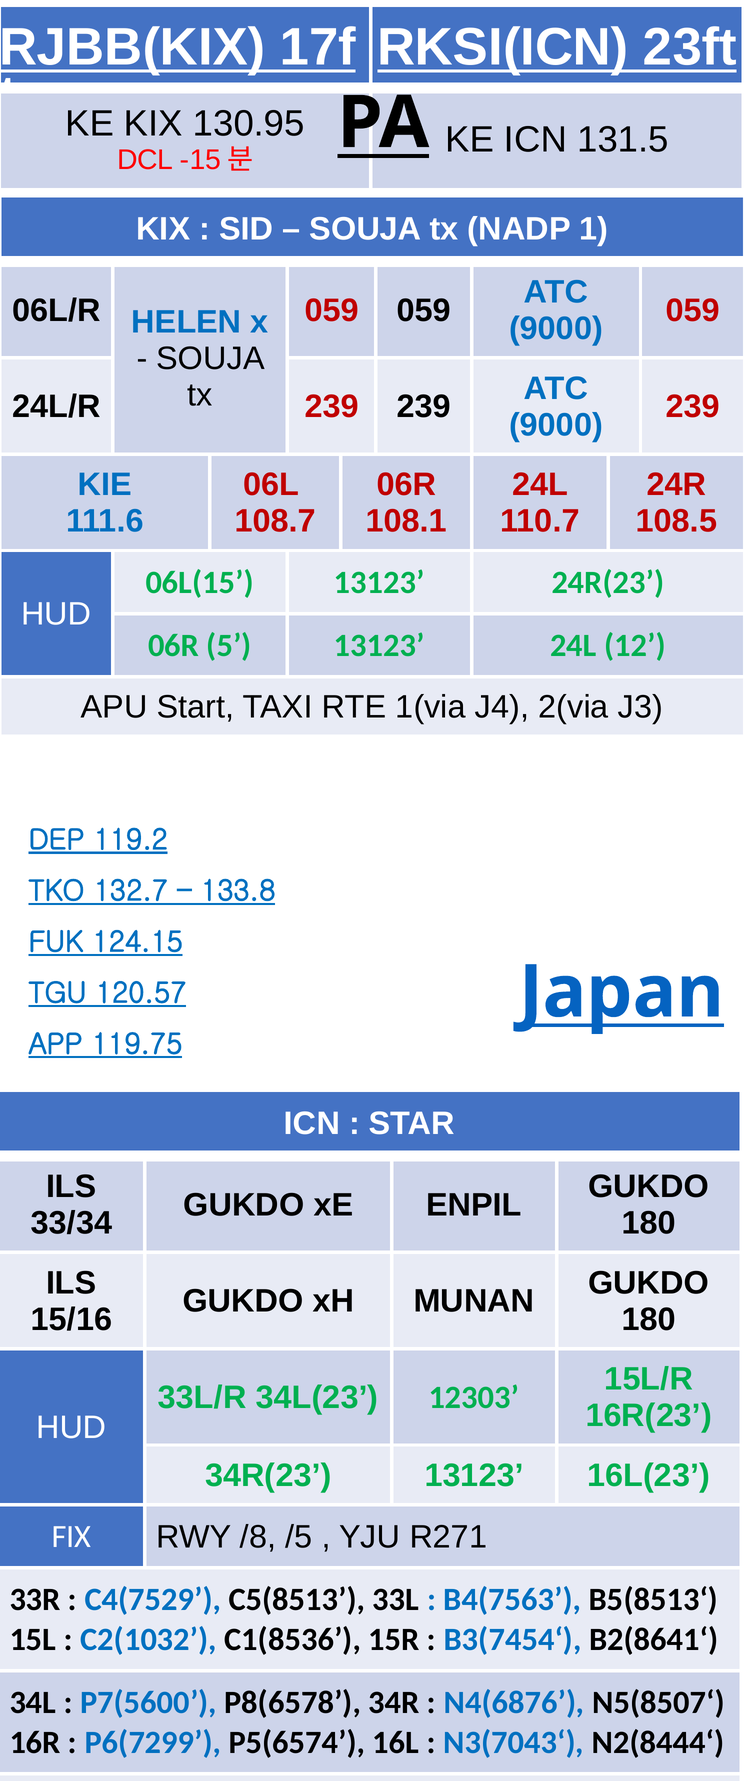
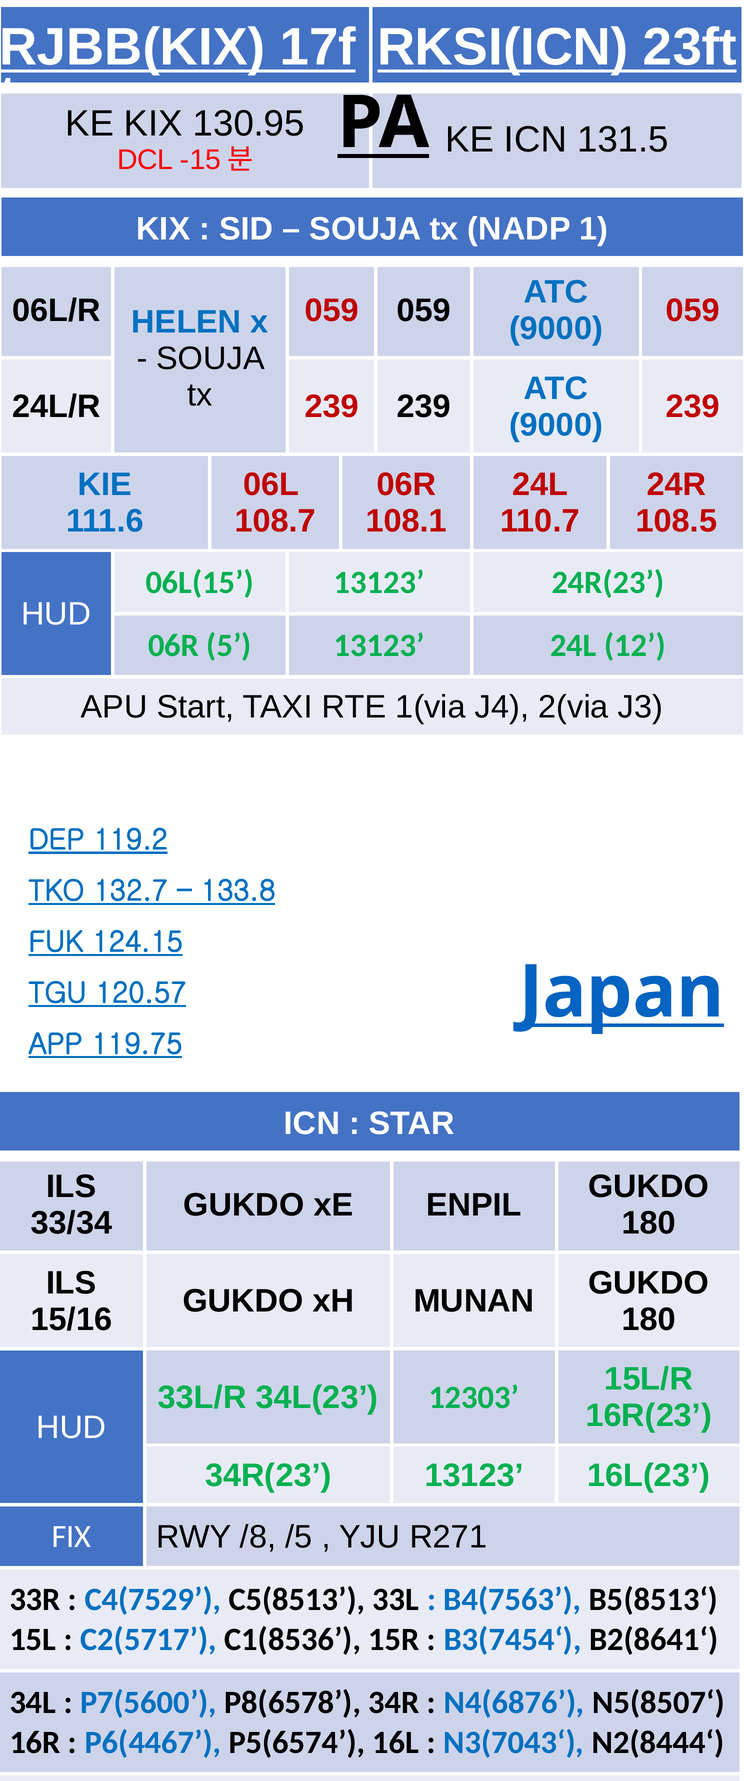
C2(1032: C2(1032 -> C2(5717 (149, 1639)
P6(7299: P6(7299 -> P6(4467 (153, 1742)
